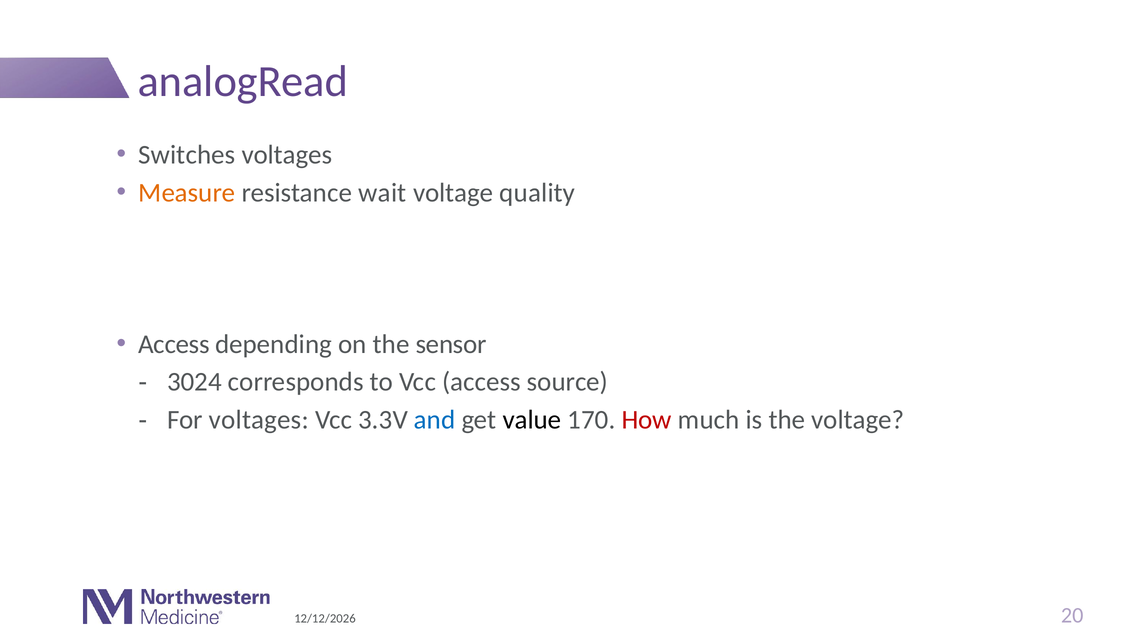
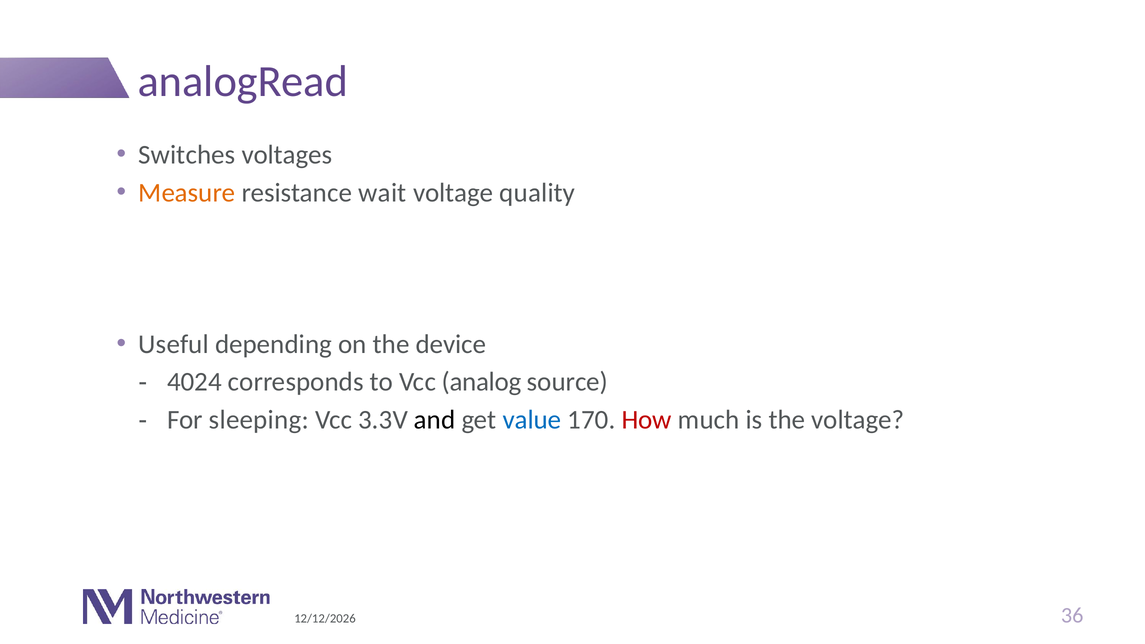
Access: Access -> Useful (174, 344)
sensor: sensor -> device (451, 344)
3024: 3024 -> 4024 (194, 382)
Vcc access: access -> analog (482, 382)
For voltages: voltages -> sleeping (259, 420)
and colour: blue -> black (435, 420)
value colour: black -> blue (532, 420)
20: 20 -> 36 (1072, 615)
